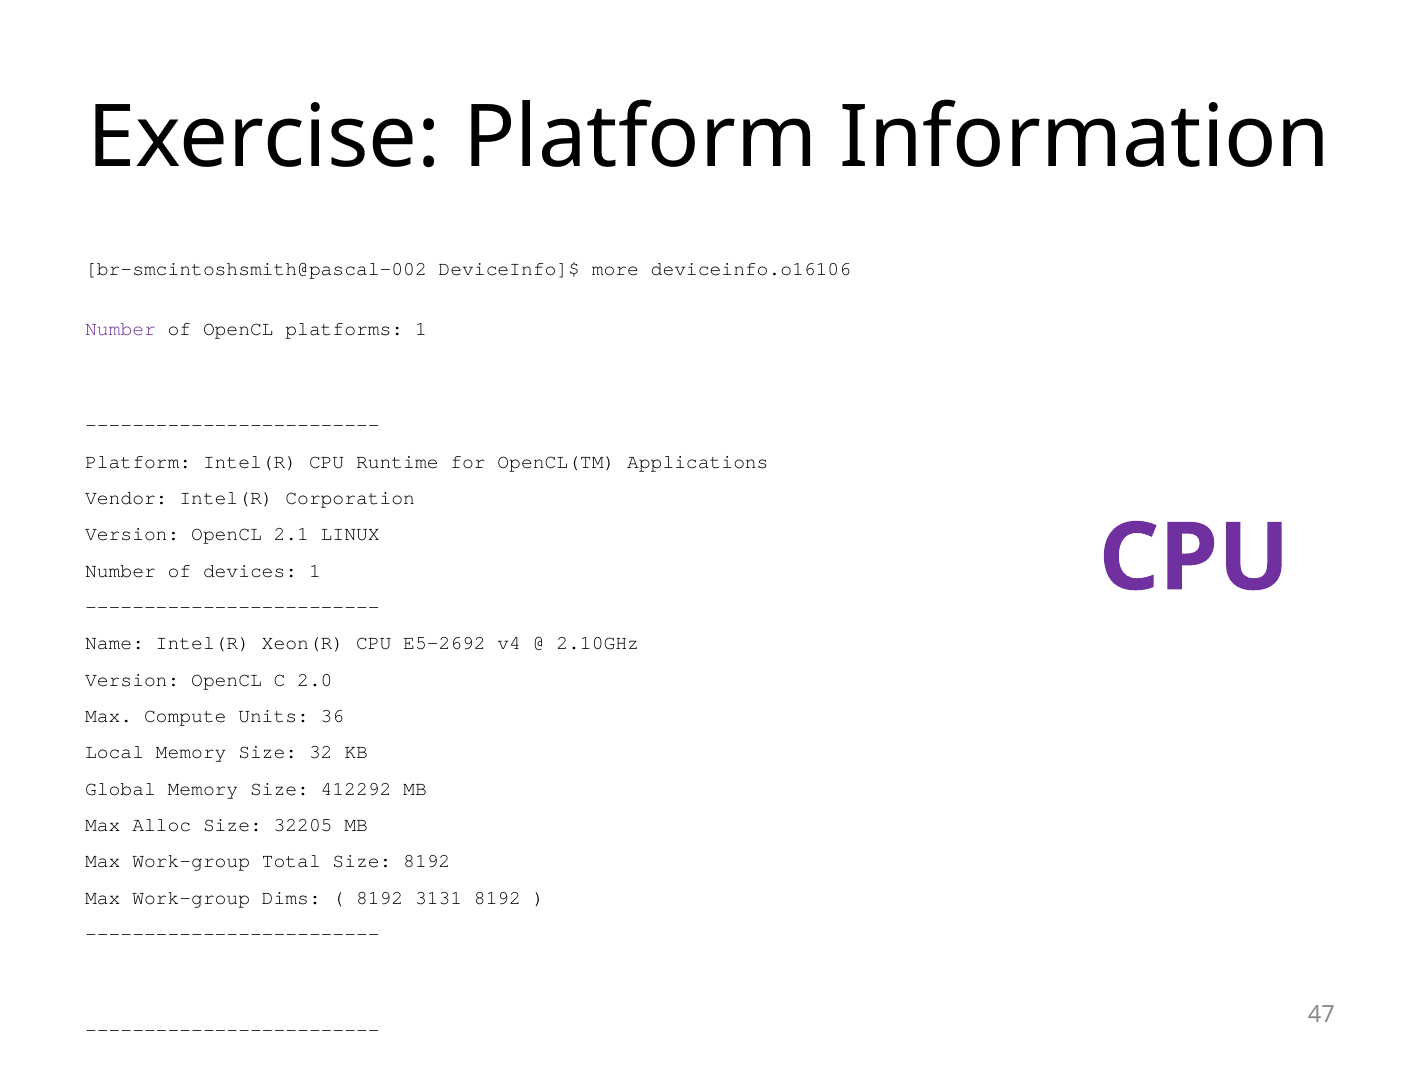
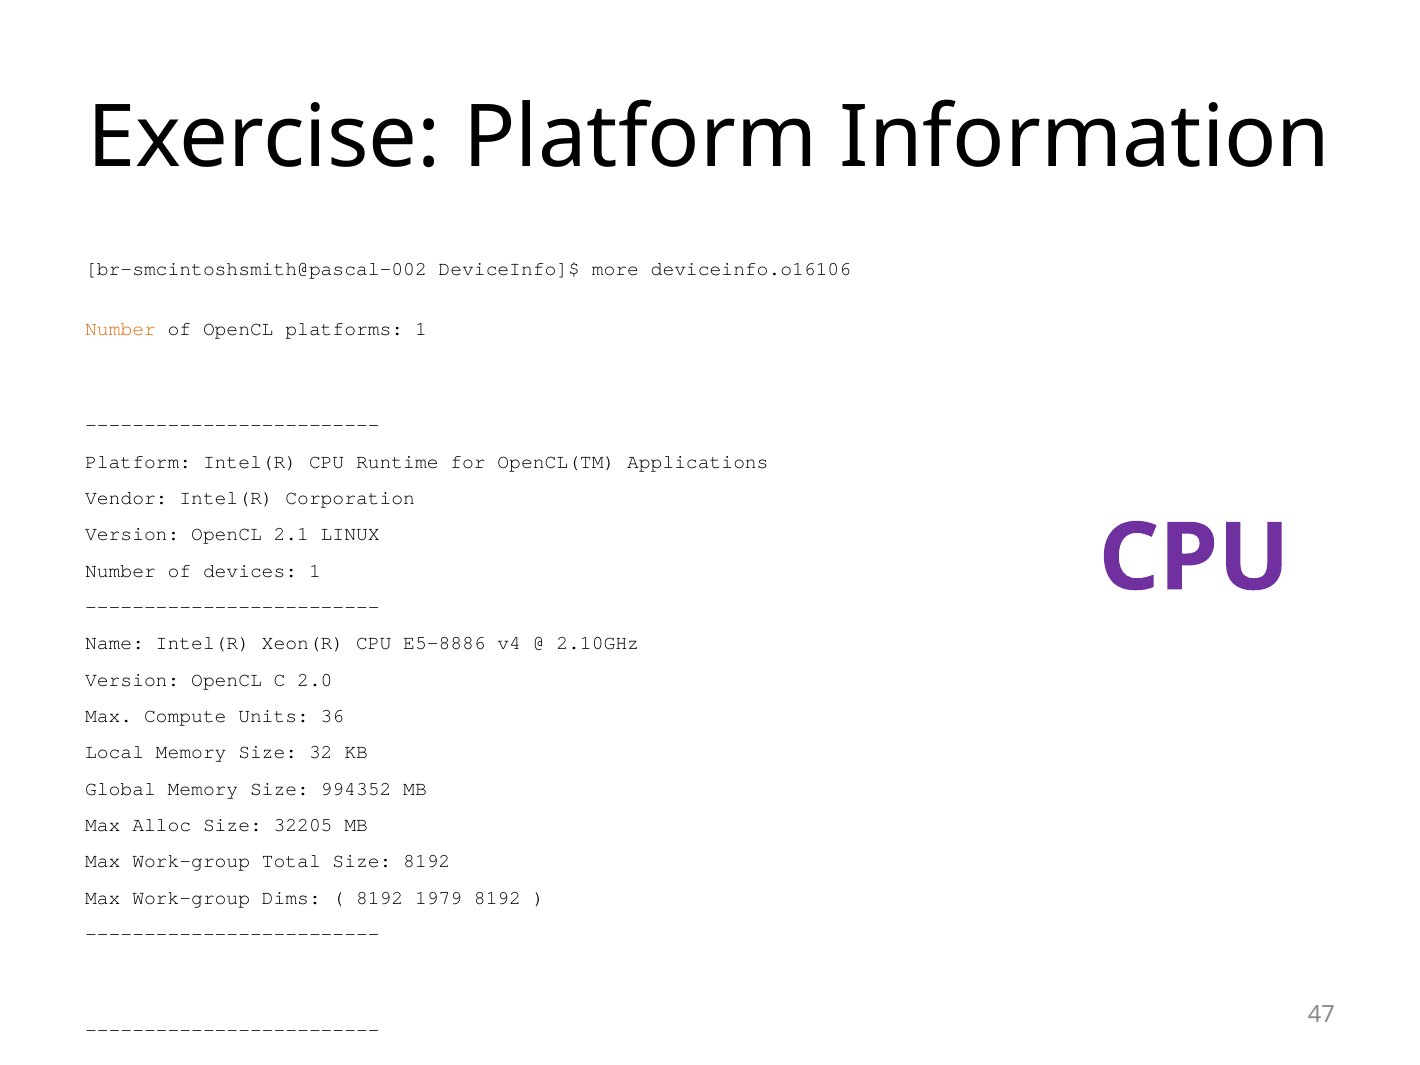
Number colour: purple -> orange (121, 329)
E5-2692: E5-2692 -> E5-8886 (445, 643)
412292: 412292 -> 994352 (356, 789)
3131: 3131 -> 1979 (439, 898)
